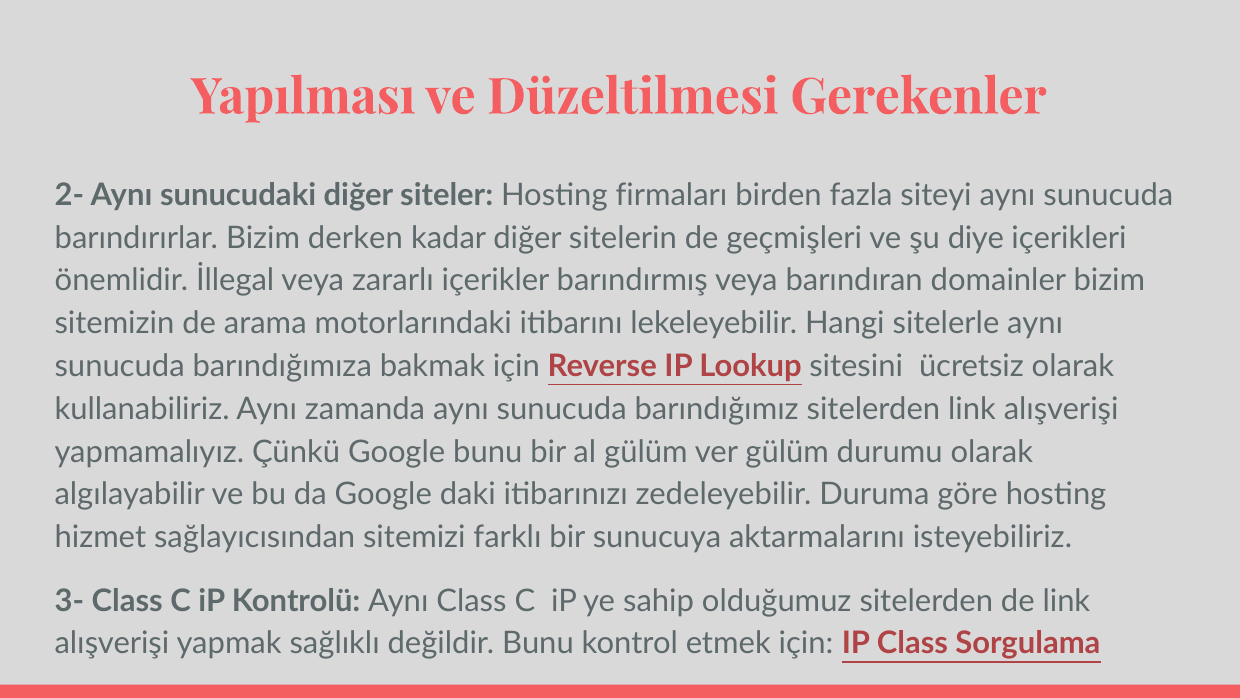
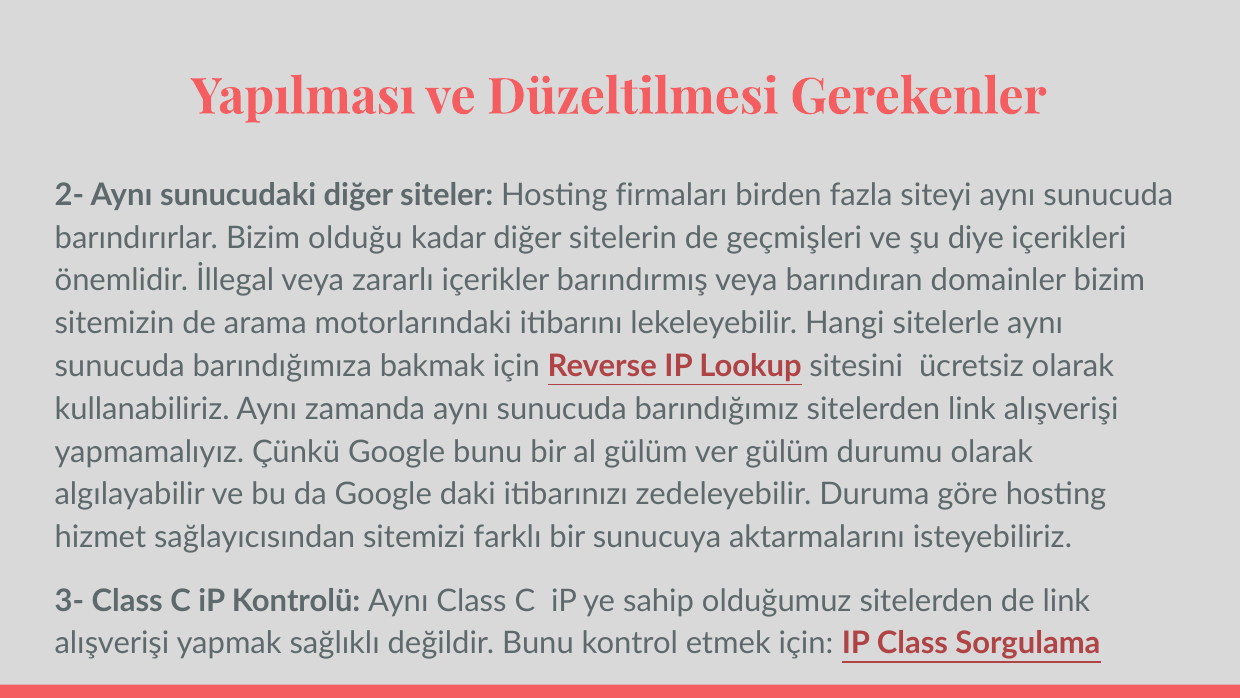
derken: derken -> olduğu (355, 238)
